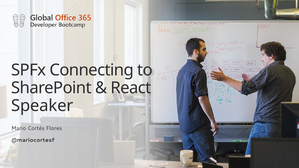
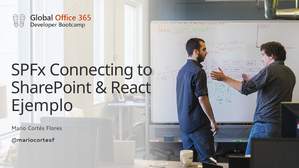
Speaker: Speaker -> Ejemplo (42, 106)
